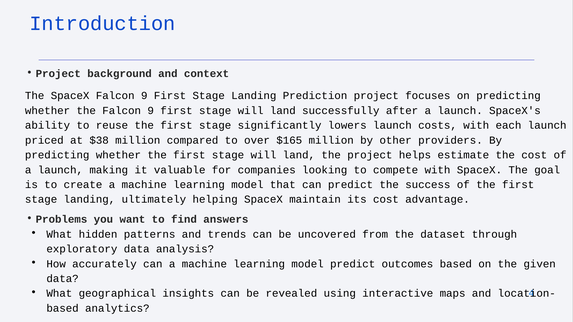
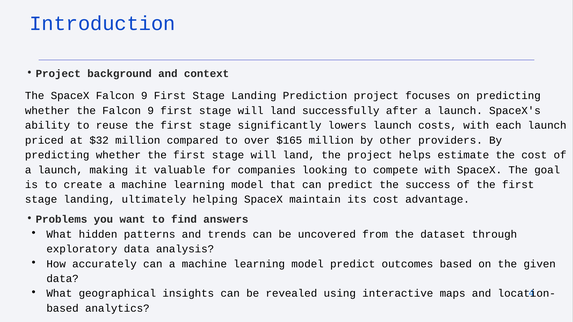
$38: $38 -> $32 (99, 140)
